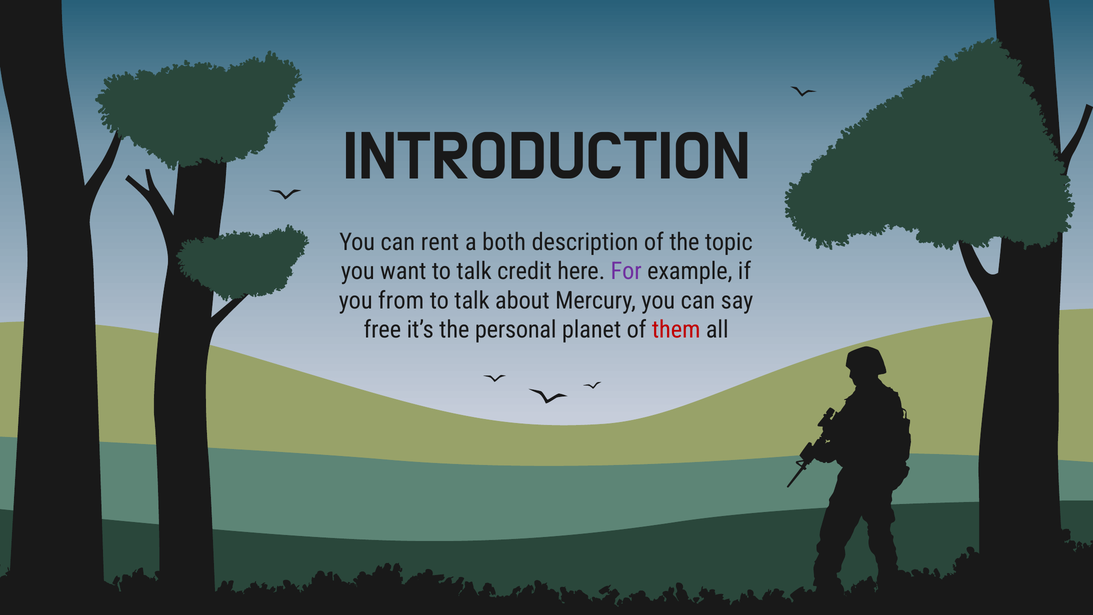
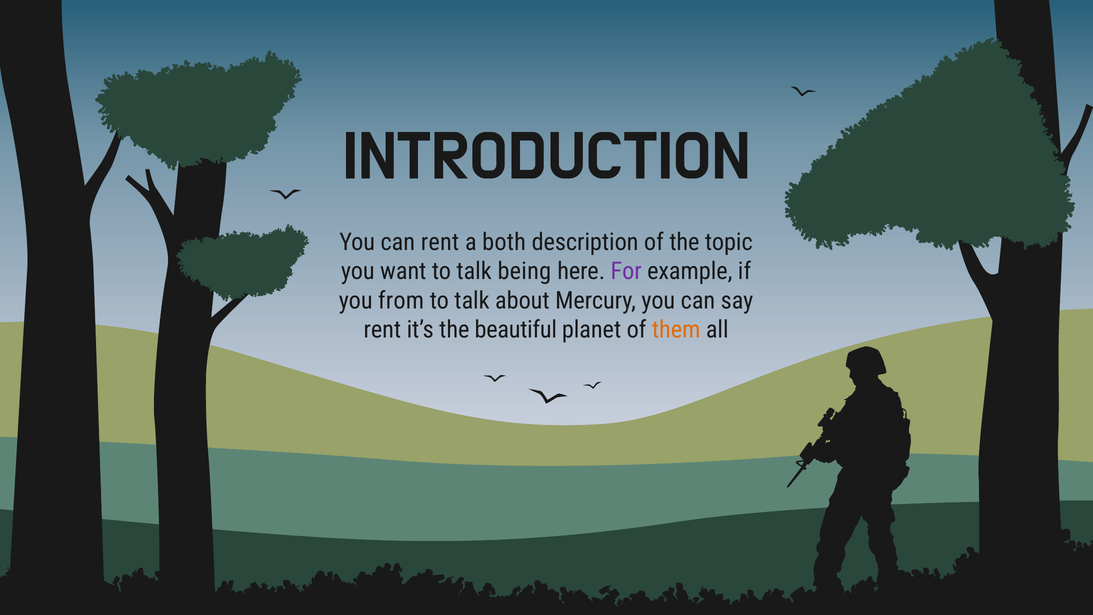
credit: credit -> being (524, 271)
free: free -> rent (382, 330)
personal: personal -> beautiful (516, 330)
them colour: red -> orange (676, 330)
